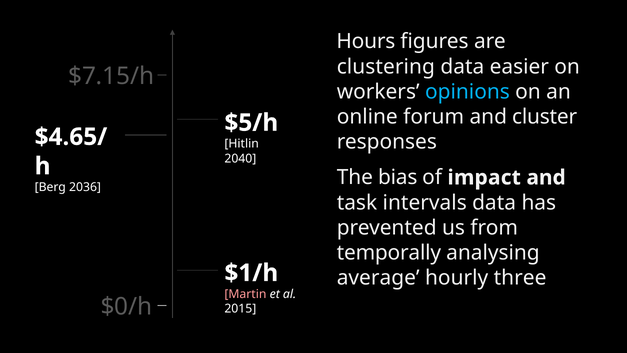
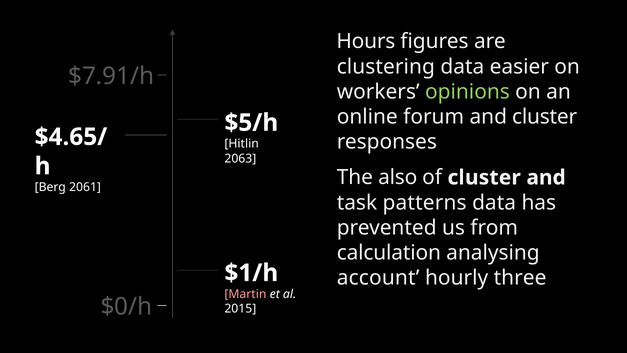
$7.15/h: $7.15/h -> $7.91/h (111, 76)
opinions colour: light blue -> light green (467, 92)
2040: 2040 -> 2063 (240, 158)
bias: bias -> also (398, 177)
of impact: impact -> cluster (484, 177)
2036: 2036 -> 2061 (85, 187)
intervals: intervals -> patterns (425, 203)
temporally: temporally -> calculation (389, 253)
average: average -> account (378, 278)
